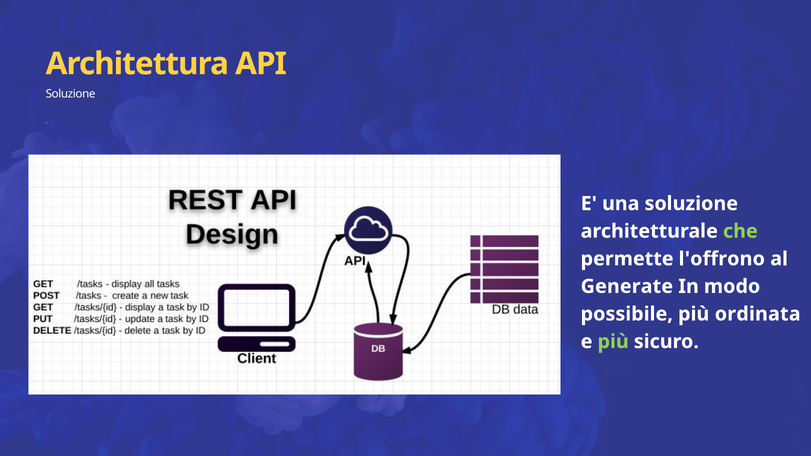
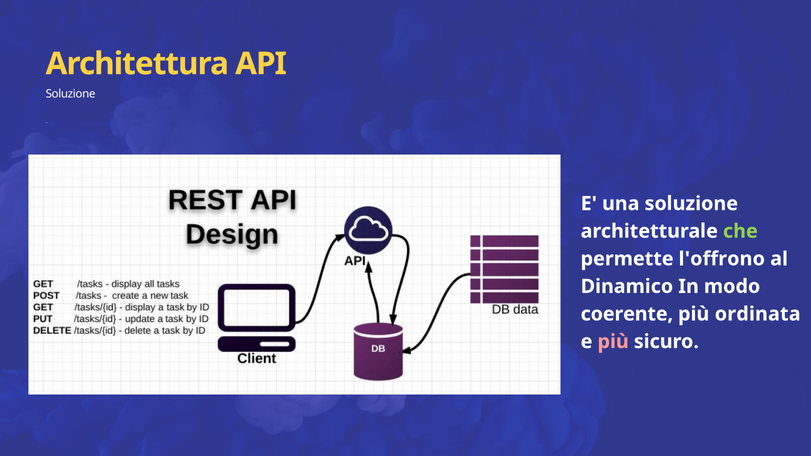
Generate: Generate -> Dinamico (627, 287)
possibile: possibile -> coerente (627, 314)
più colour: light green -> pink (613, 342)
